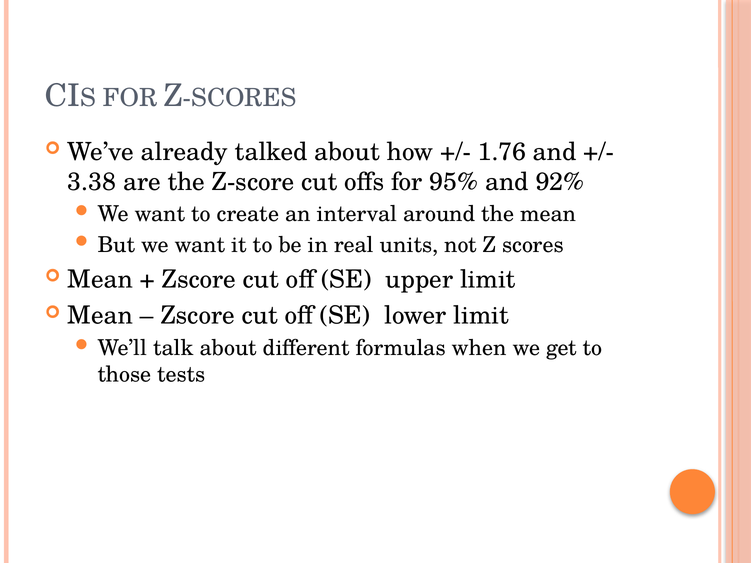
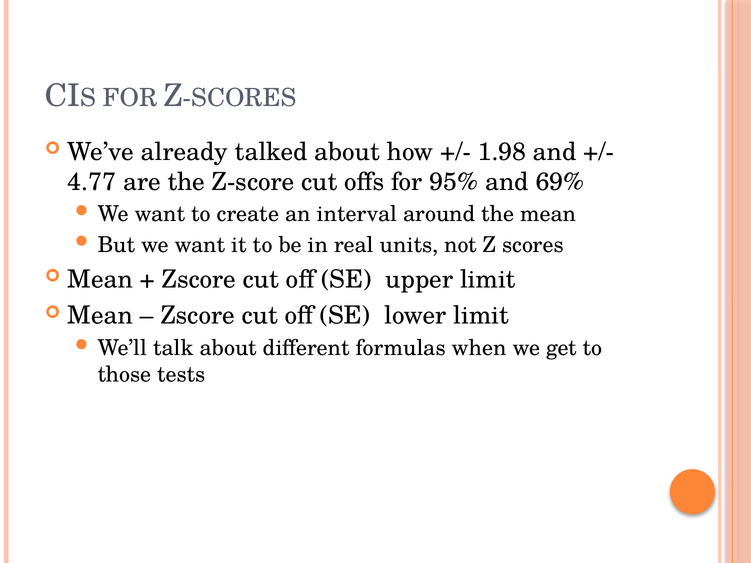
1.76: 1.76 -> 1.98 (502, 152)
3.38: 3.38 -> 4.77 (92, 182)
92%: 92% -> 69% (560, 182)
